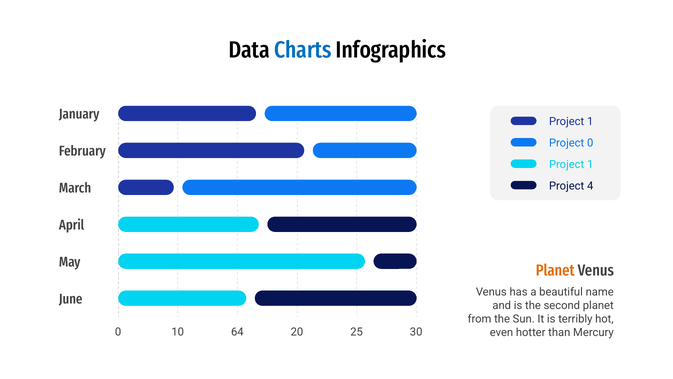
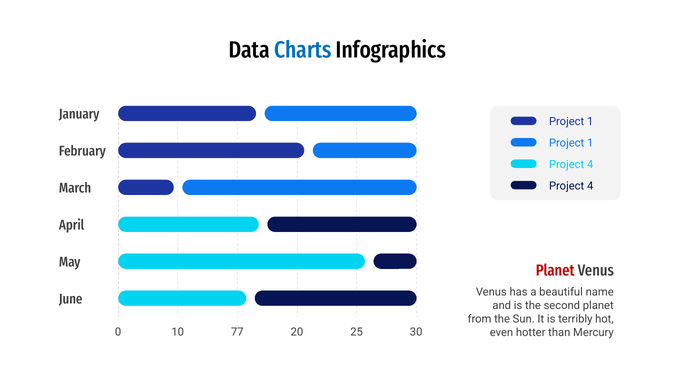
0: 0 -> 1 (590, 143)
1: 1 -> 4 (590, 164)
Planet colour: orange -> red (555, 270)
64: 64 -> 77 (237, 332)
